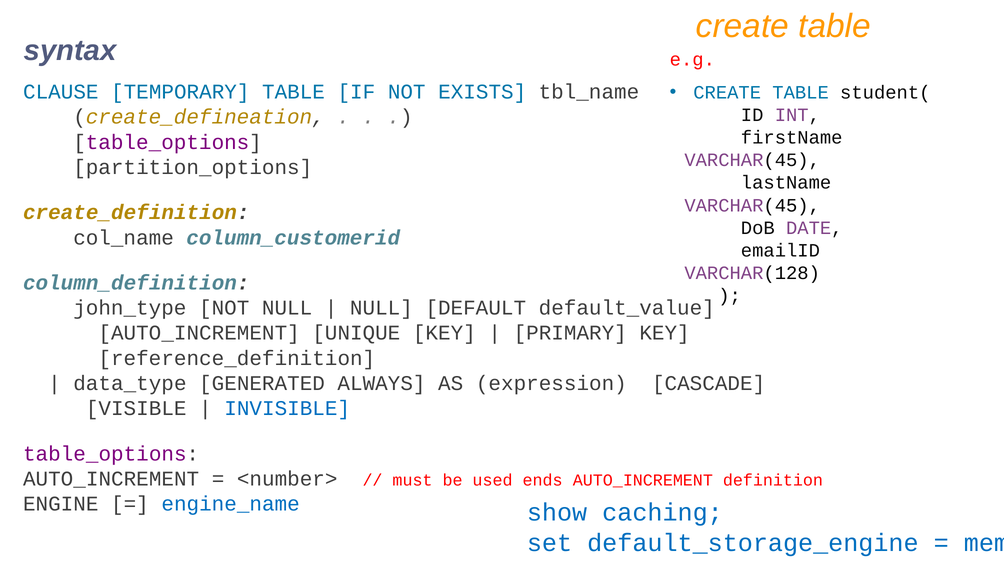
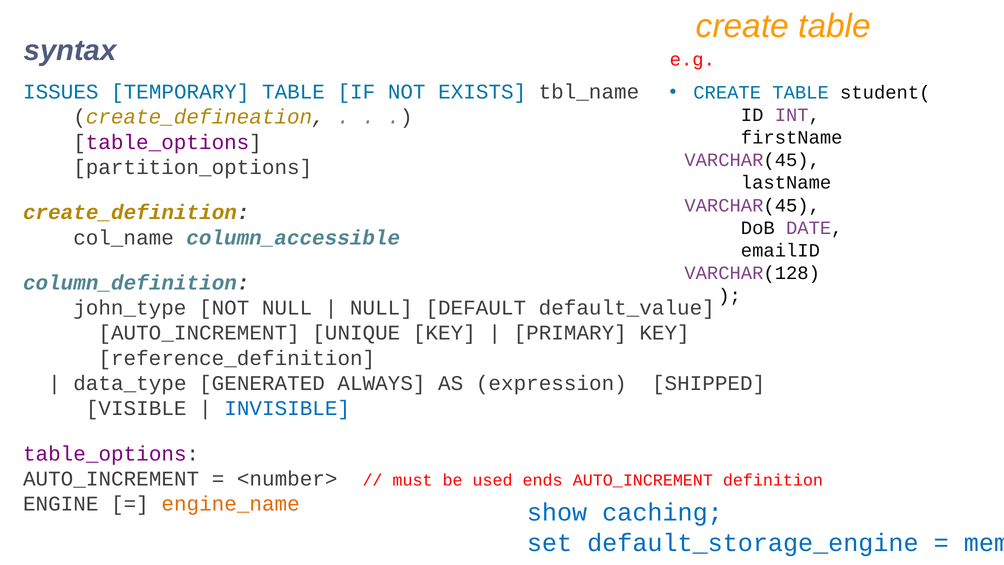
CLAUSE: CLAUSE -> ISSUES (61, 92)
column_customerid: column_customerid -> column_accessible (293, 238)
CASCADE: CASCADE -> SHIPPED (709, 383)
engine_name colour: blue -> orange (231, 504)
